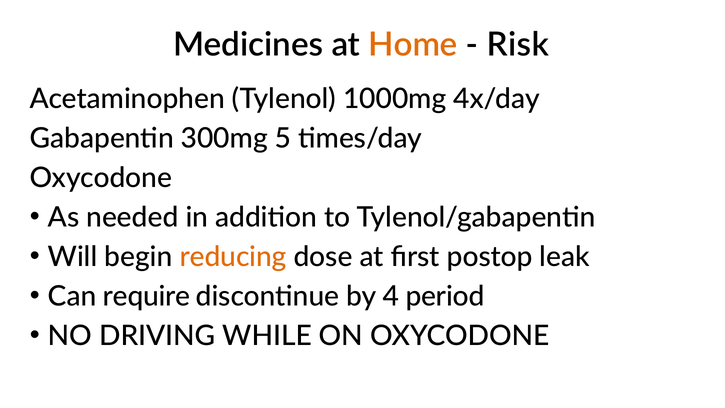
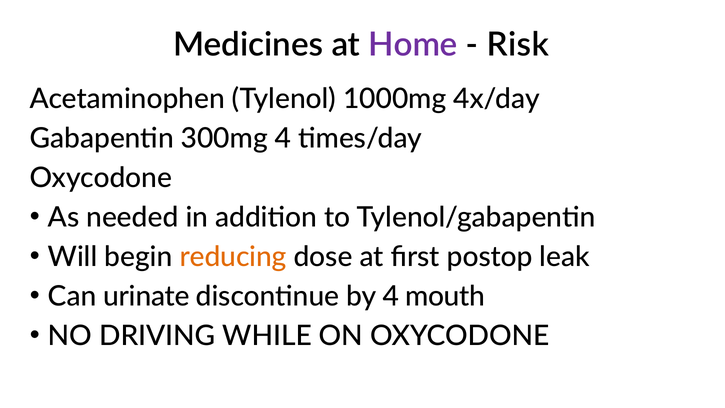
Home colour: orange -> purple (413, 45)
300mg 5: 5 -> 4 (283, 138)
require: require -> urinate (147, 296)
period: period -> mouth (445, 296)
